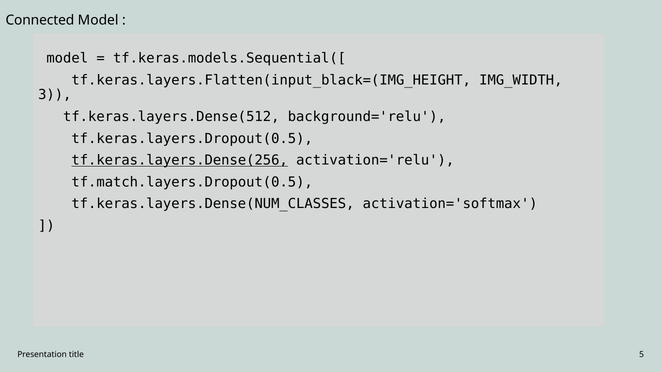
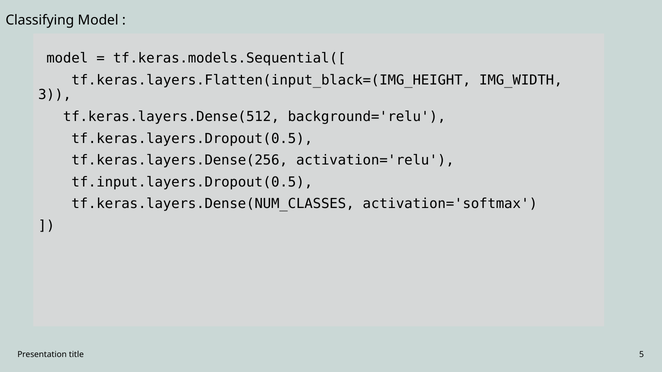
Connected: Connected -> Classifying (40, 20)
tf.keras.layers.Dense(256 underline: present -> none (180, 160)
tf.match.layers.Dropout(0.5: tf.match.layers.Dropout(0.5 -> tf.input.layers.Dropout(0.5 (192, 182)
